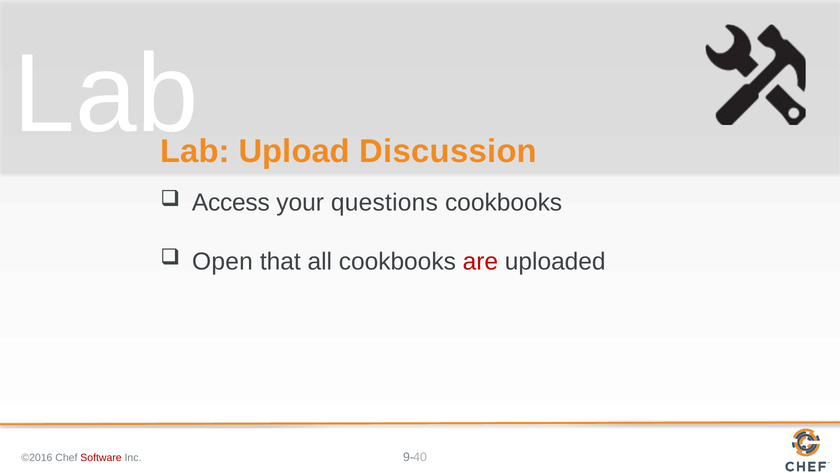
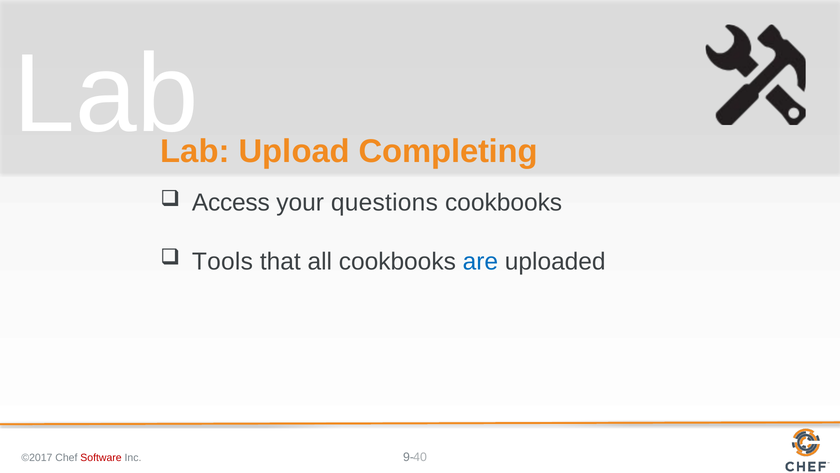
Discussion: Discussion -> Completing (448, 151)
Open: Open -> Tools (222, 261)
are colour: red -> blue (480, 261)
©2016: ©2016 -> ©2017 (37, 457)
